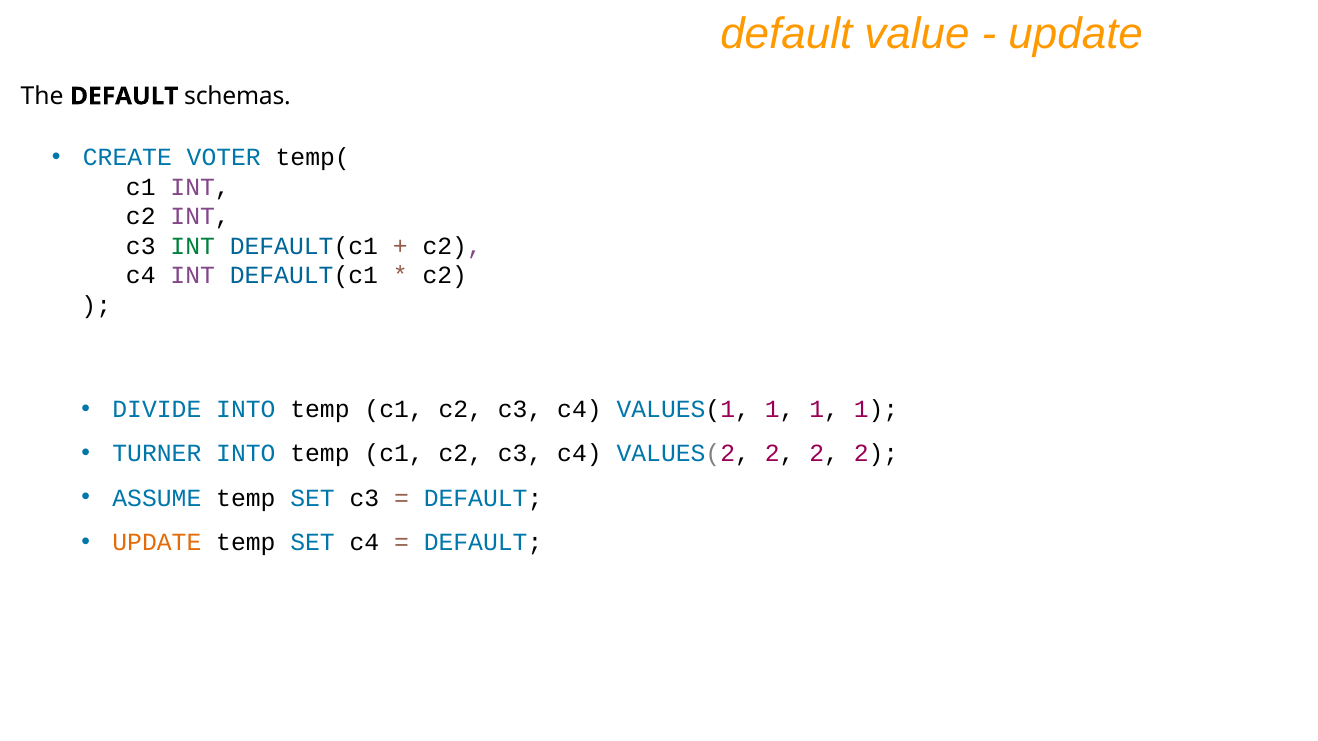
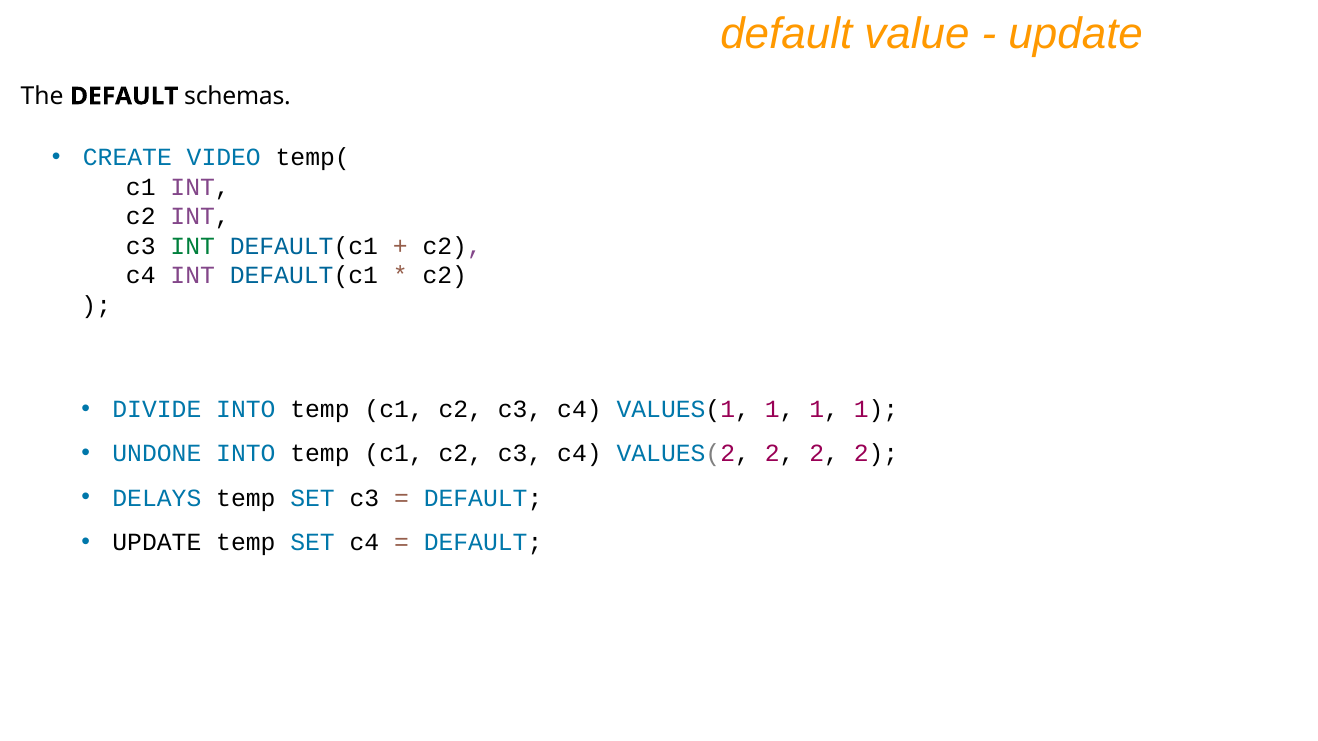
VOTER: VOTER -> VIDEO (224, 157)
TURNER: TURNER -> UNDONE (157, 454)
ASSUME: ASSUME -> DELAYS (157, 498)
UPDATE colour: orange -> black (157, 543)
